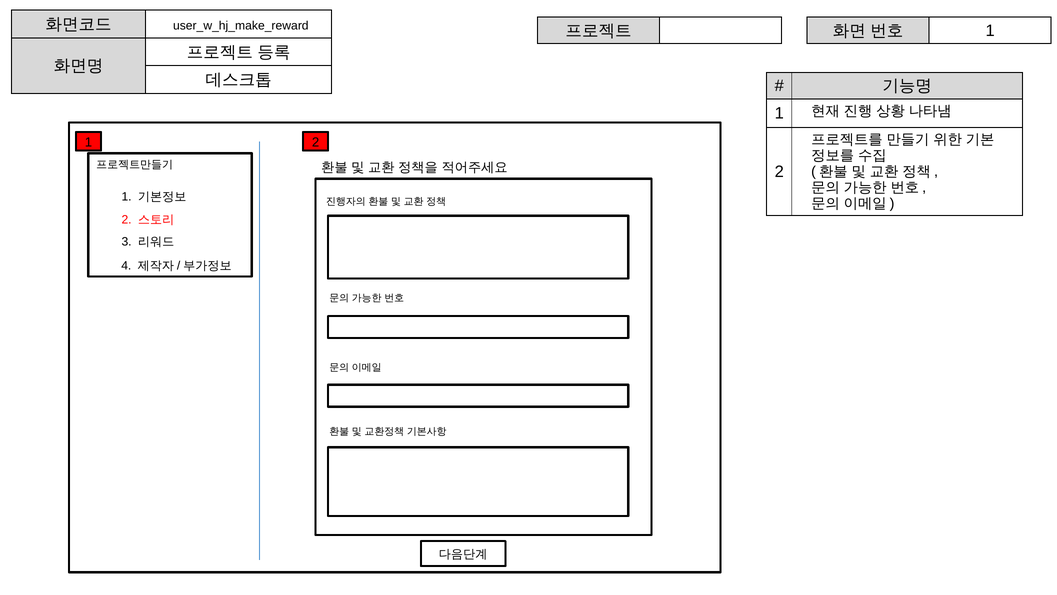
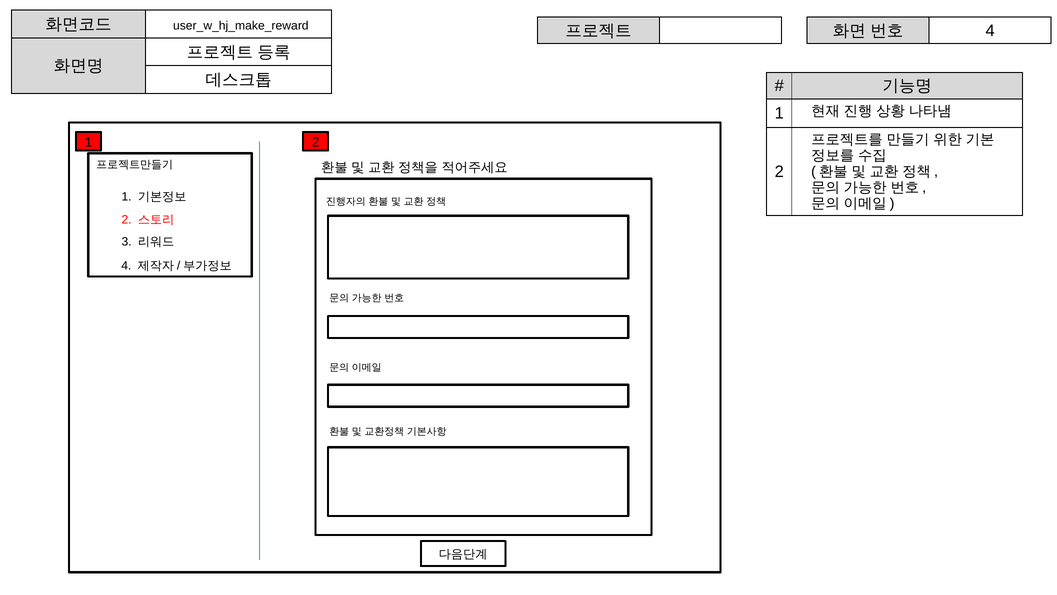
1: 1 -> 4 (990, 31)
